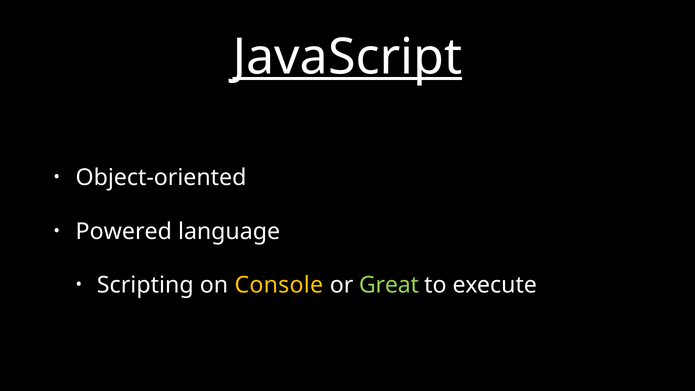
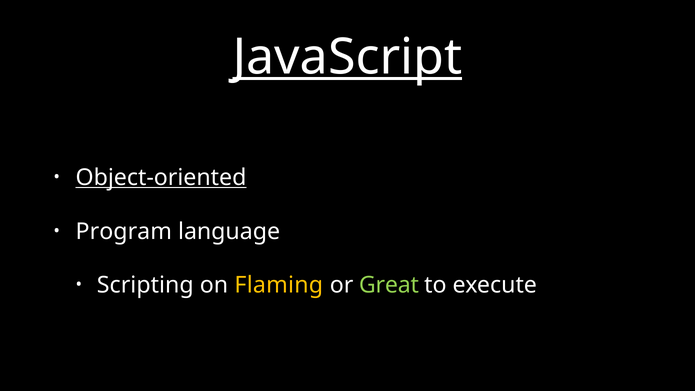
Object-oriented underline: none -> present (161, 178)
Powered: Powered -> Program (124, 231)
Console: Console -> Flaming (279, 285)
